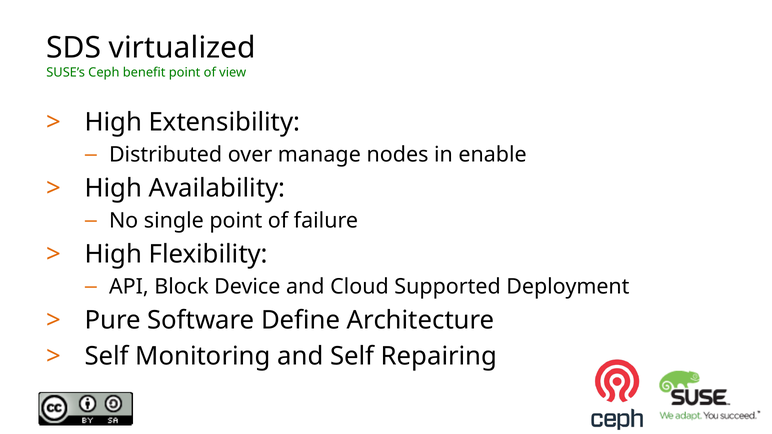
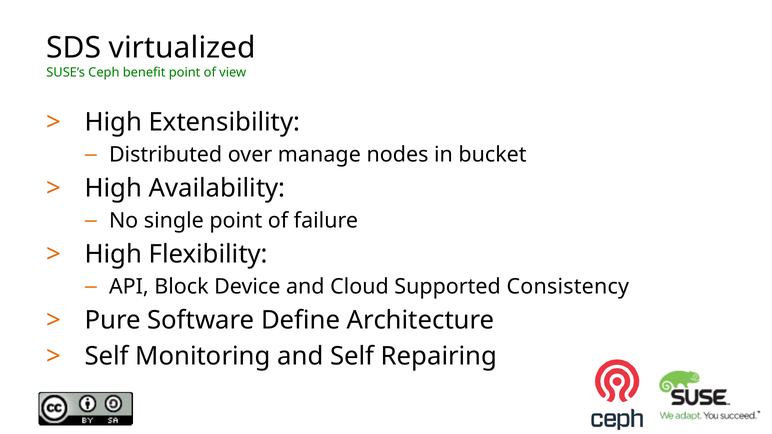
enable: enable -> bucket (493, 155)
Deployment: Deployment -> Consistency (568, 287)
